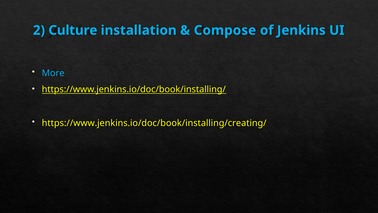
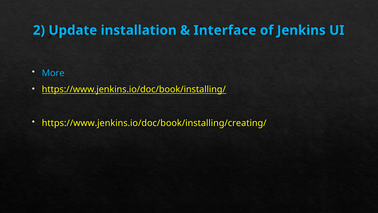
Culture: Culture -> Update (73, 30)
Compose: Compose -> Interface (225, 30)
